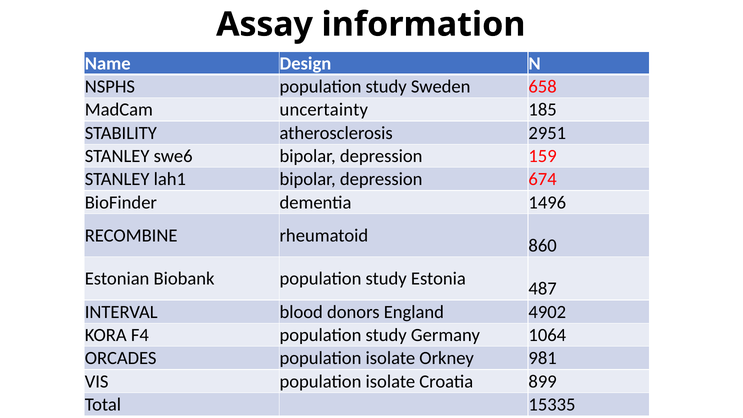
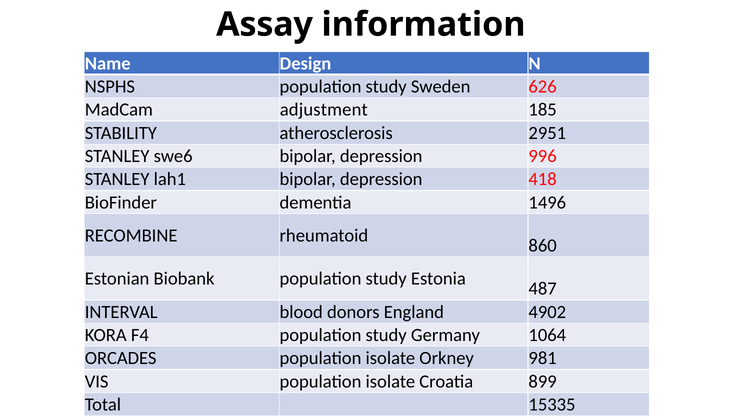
658: 658 -> 626 (543, 87)
uncertainty: uncertainty -> adjustment (324, 110)
159: 159 -> 996 (543, 156)
674: 674 -> 418 (543, 179)
